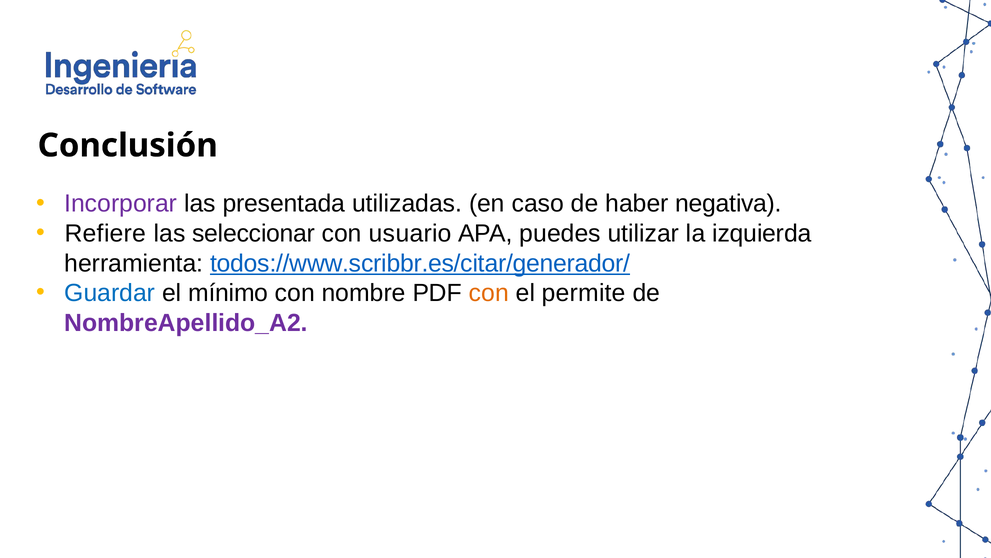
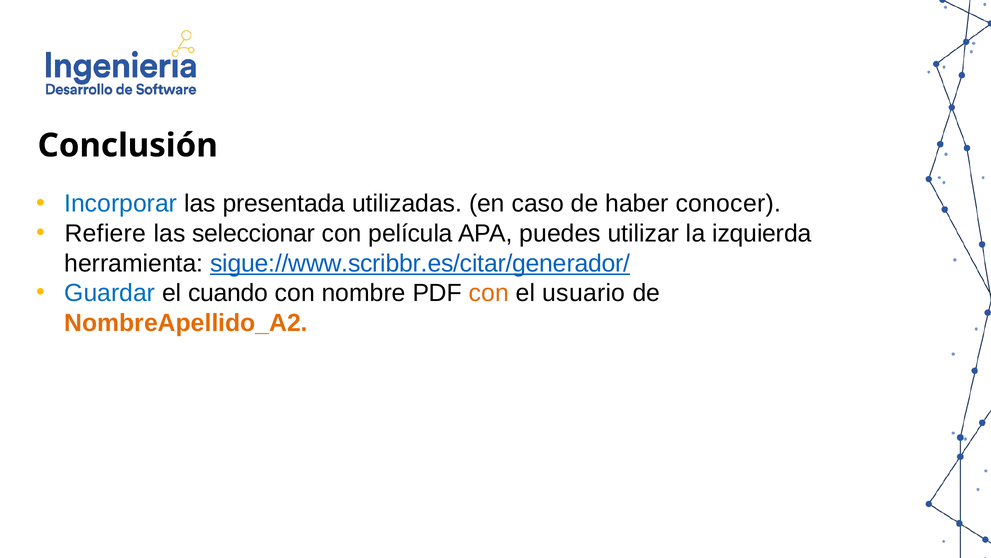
Incorporar colour: purple -> blue (121, 204)
negativa: negativa -> conocer (728, 204)
usuario: usuario -> película (411, 233)
todos://www.scribbr.es/citar/generador/: todos://www.scribbr.es/citar/generador/ -> sigue://www.scribbr.es/citar/generador/ (420, 263)
mínimo: mínimo -> cuando (228, 293)
permite: permite -> usuario (584, 293)
NombreApellido_A2 colour: purple -> orange (186, 323)
